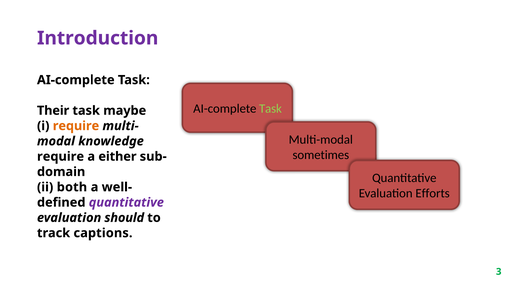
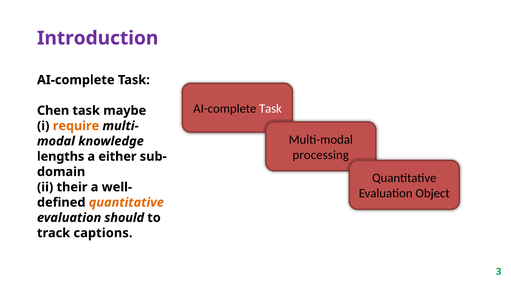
Task colour: light green -> white (270, 109)
Their: Their -> Chen (53, 111)
sometimes: sometimes -> processing (321, 155)
require: require -> lengths (61, 157)
both: both -> their (72, 187)
Efforts: Efforts -> Object (433, 194)
quantitative colour: purple -> orange (126, 203)
